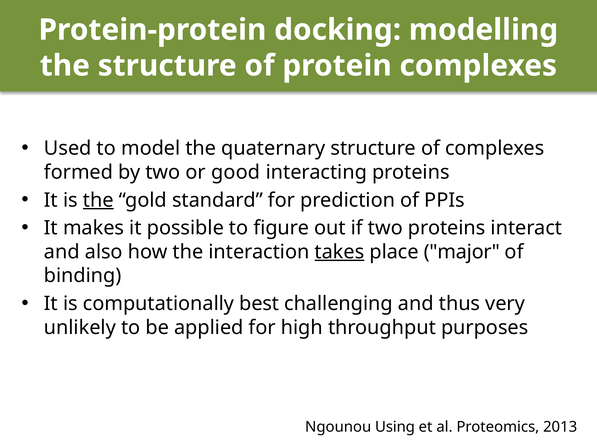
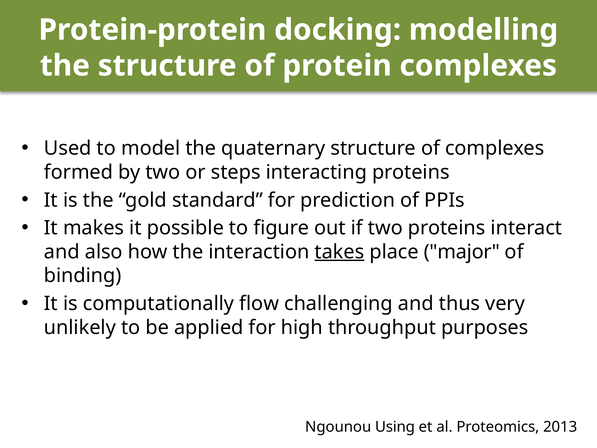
good: good -> steps (236, 172)
the underline: present -> none (98, 200)
best: best -> flow (259, 303)
